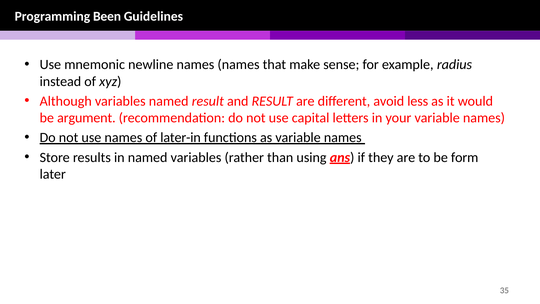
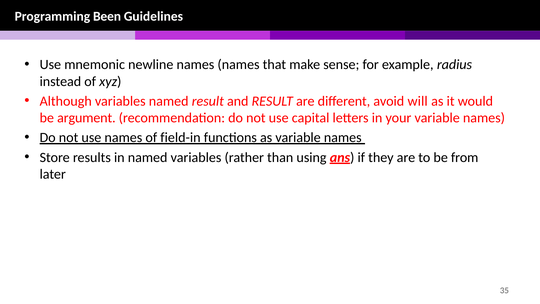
less: less -> will (418, 101)
later-in: later-in -> field-in (180, 138)
form: form -> from (465, 157)
